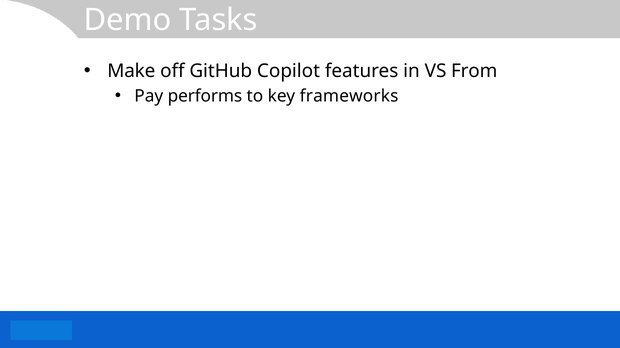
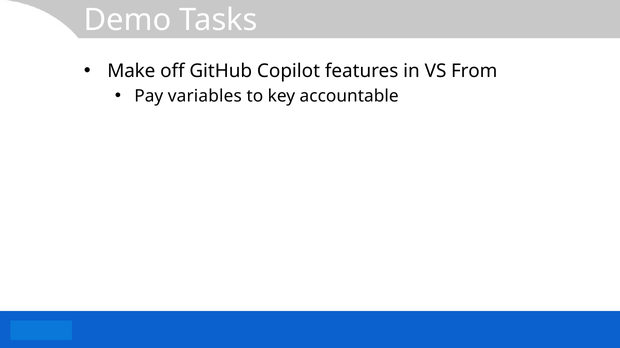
performs: performs -> variables (205, 96)
frameworks: frameworks -> accountable (349, 96)
